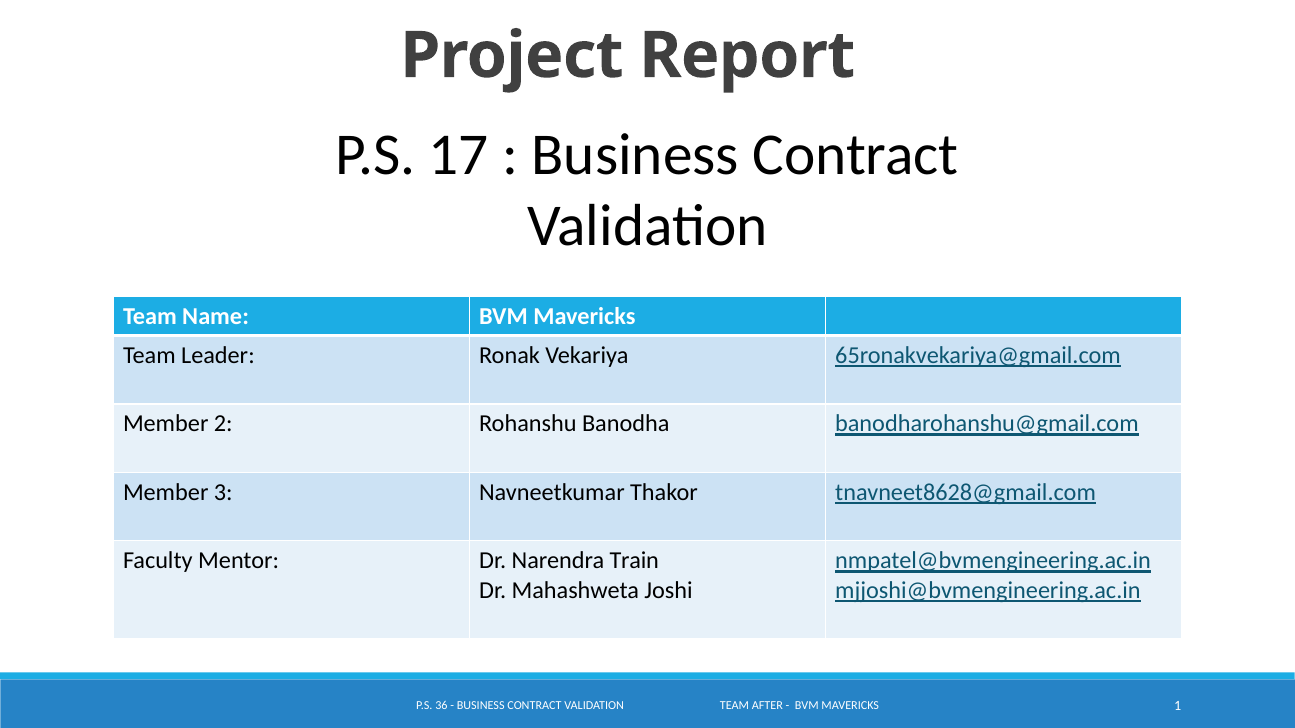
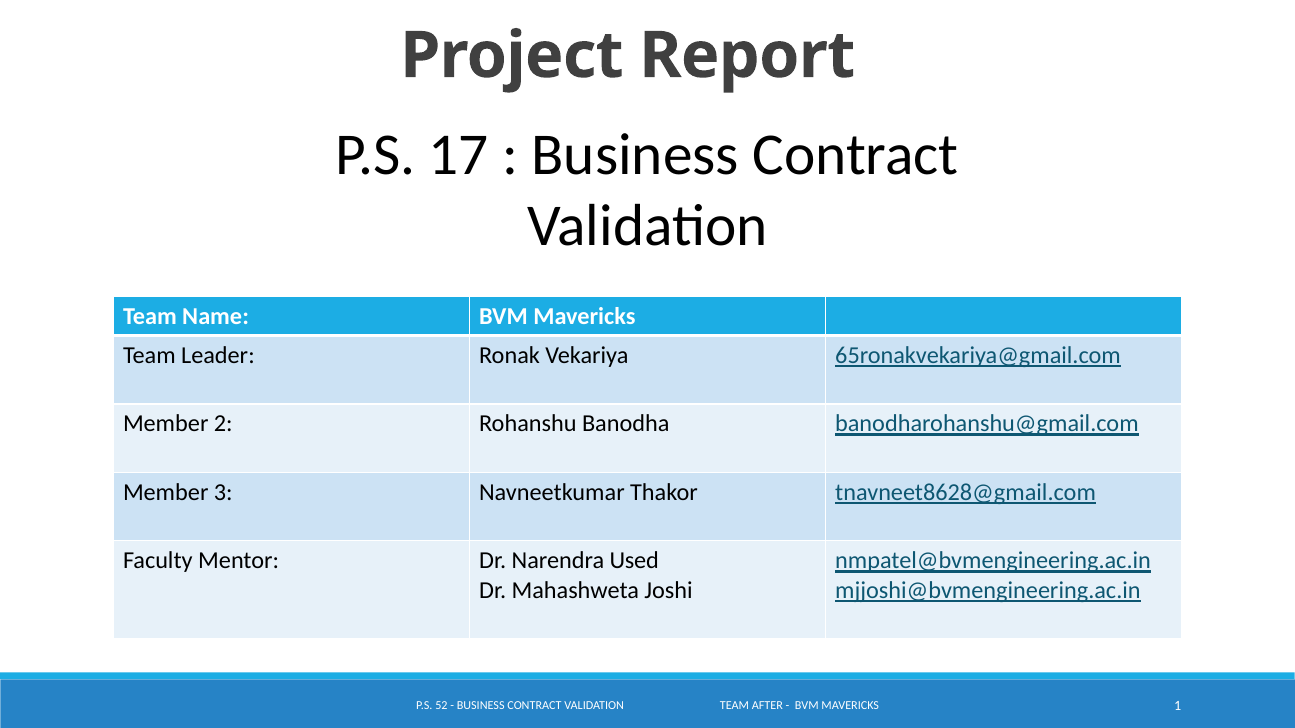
Train: Train -> Used (634, 561)
36: 36 -> 52 (441, 706)
